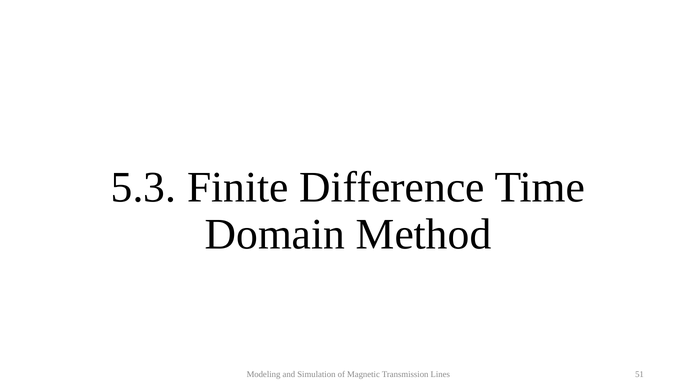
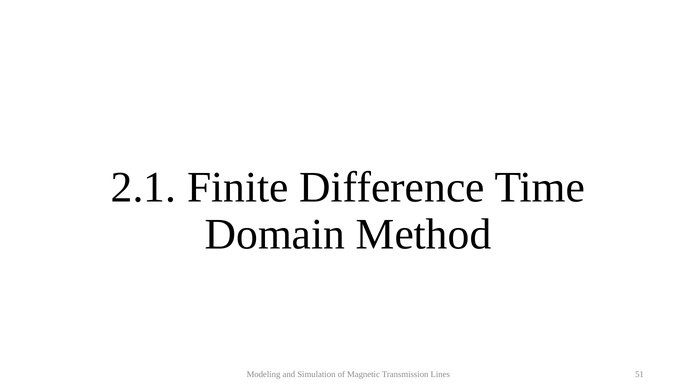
5.3: 5.3 -> 2.1 (143, 187)
